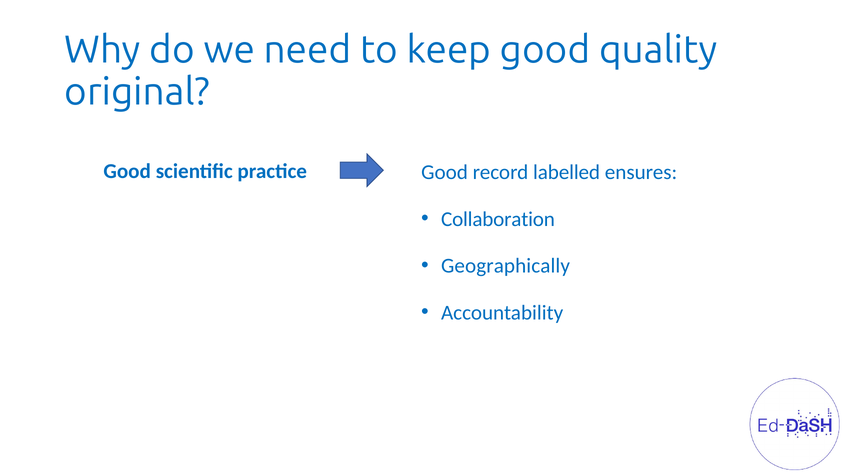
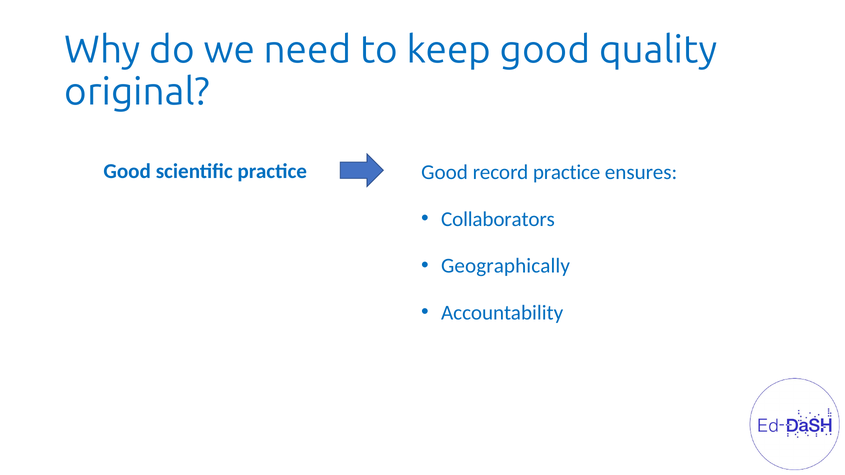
record labelled: labelled -> practice (567, 172)
Collaboration: Collaboration -> Collaborators (498, 219)
